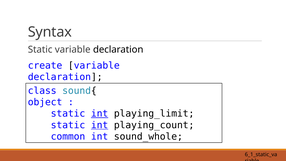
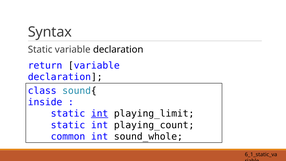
create: create -> return (45, 65)
object: object -> inside (45, 102)
int underline: present -> none (100, 125)
